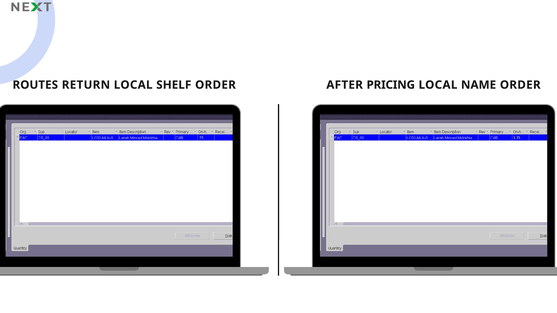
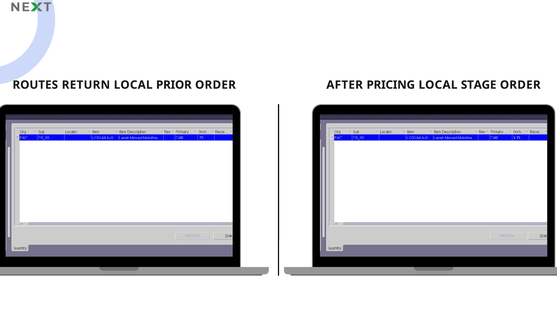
SHELF: SHELF -> PRIOR (174, 85)
NAME: NAME -> STAGE (479, 85)
